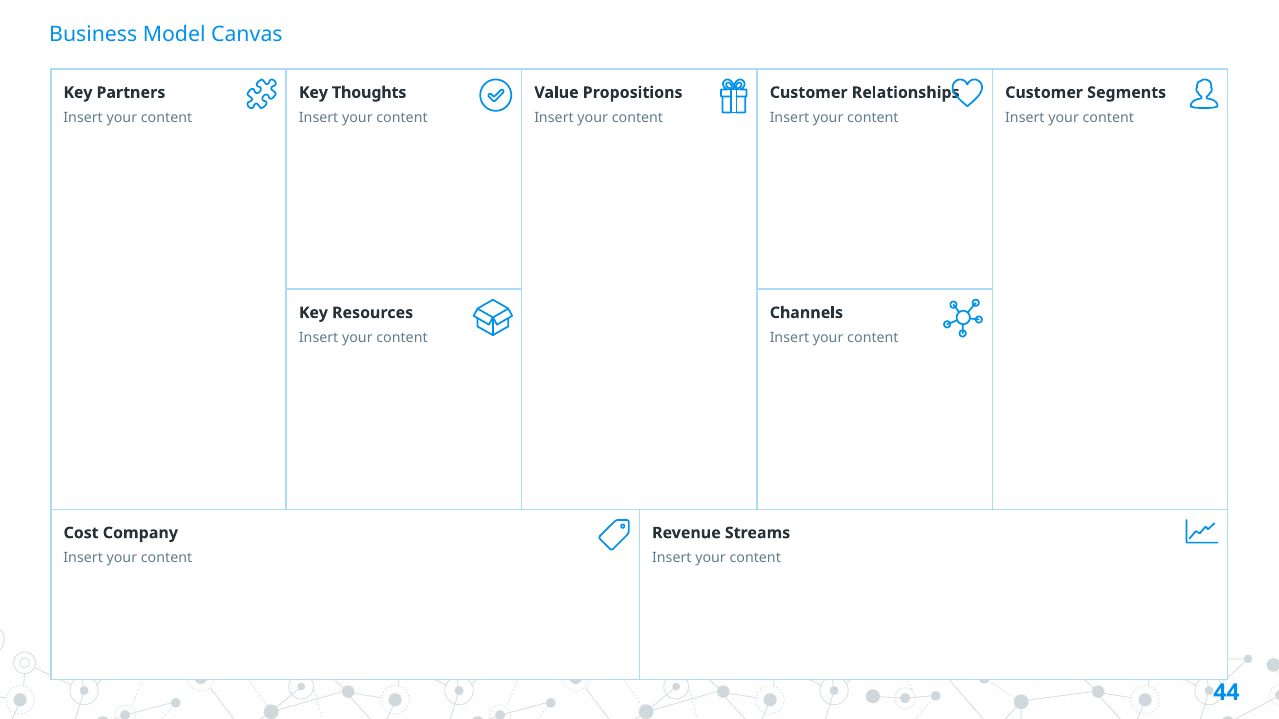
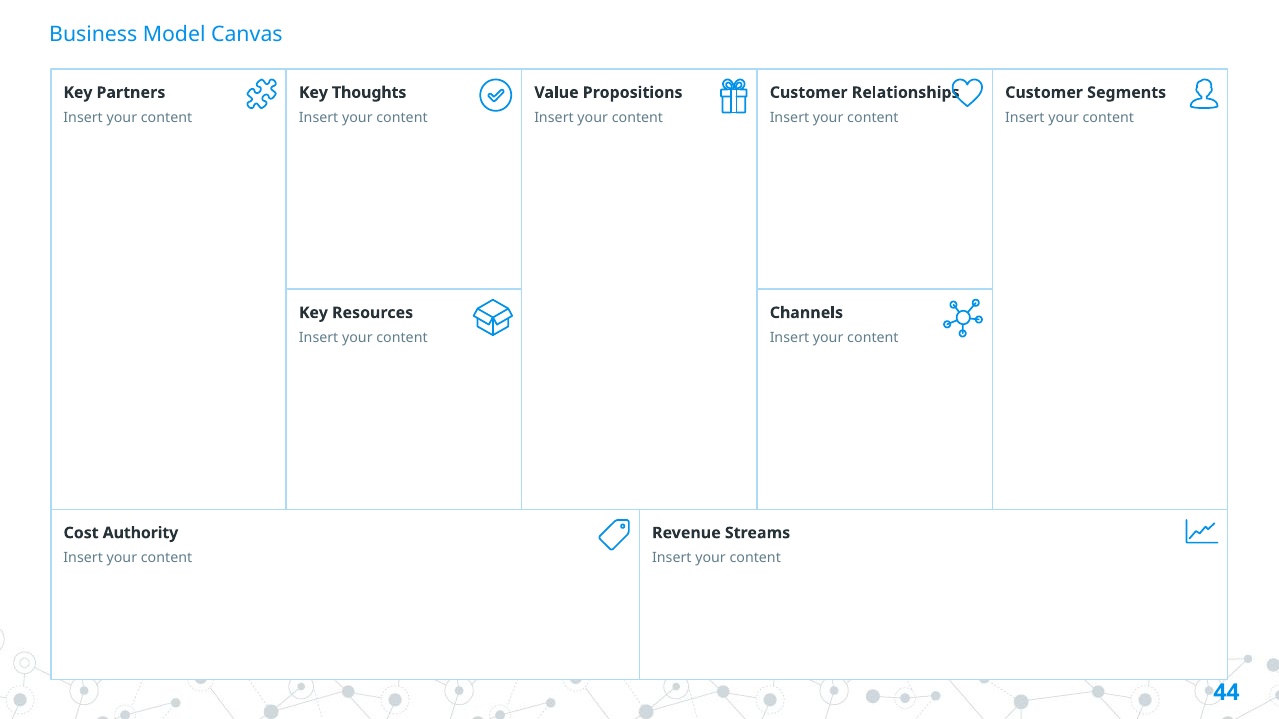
Company: Company -> Authority (140, 533)
